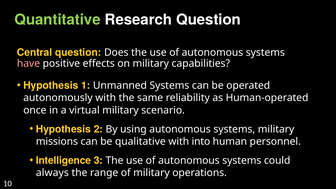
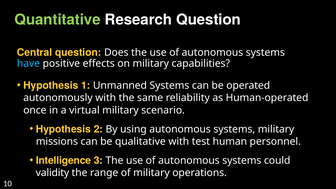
have colour: pink -> light blue (29, 63)
into: into -> test (201, 141)
always: always -> validity (52, 173)
